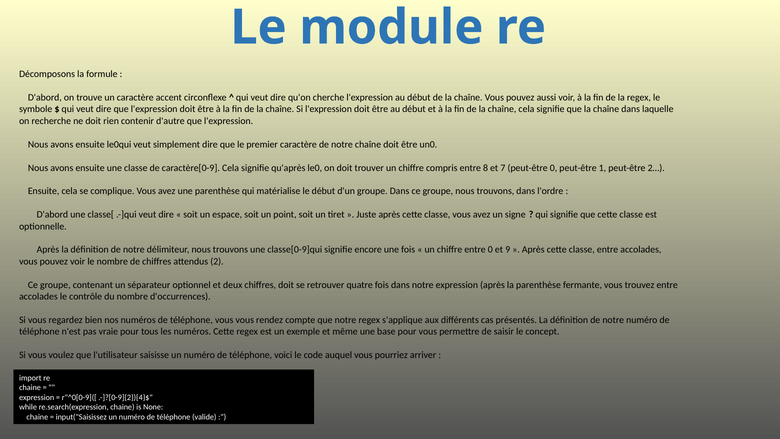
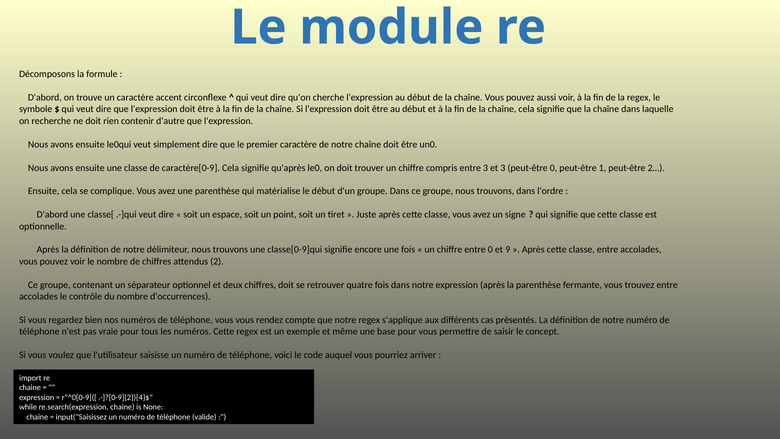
entre 8: 8 -> 3 (486, 168)
et 7: 7 -> 3 (503, 168)
